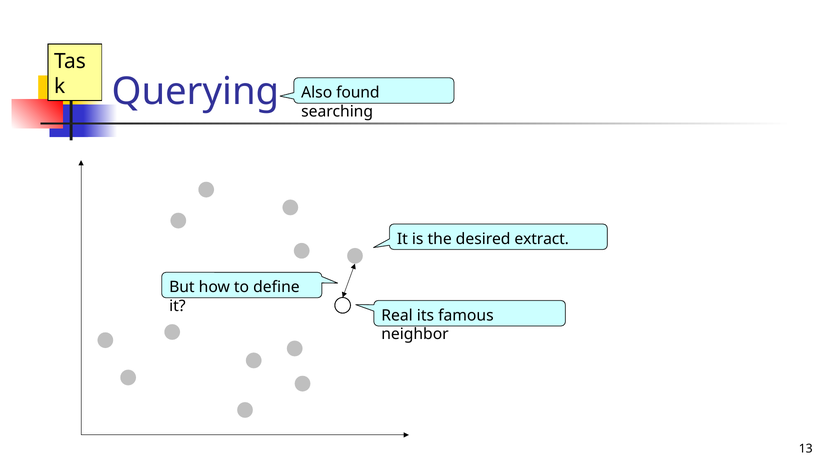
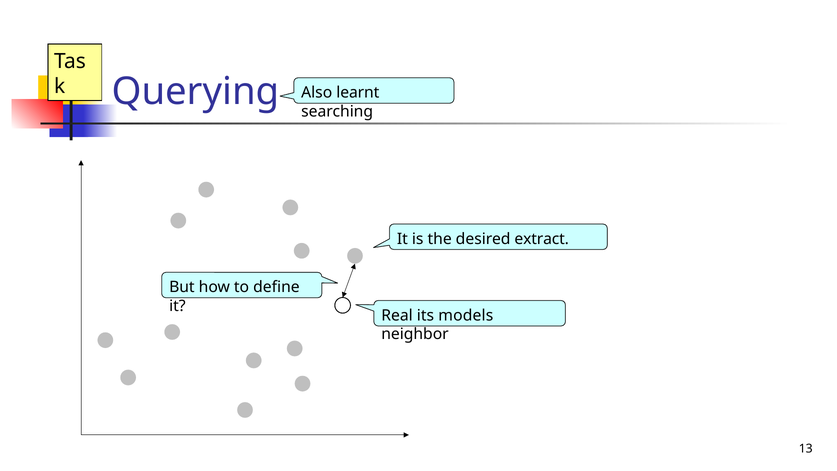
found: found -> learnt (358, 93)
famous: famous -> models (466, 315)
